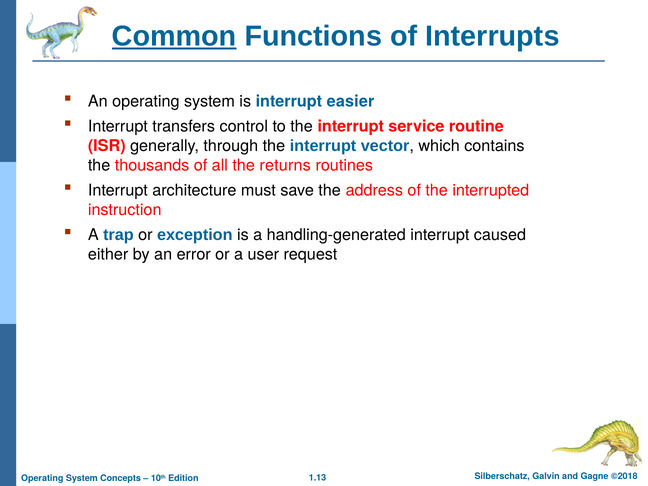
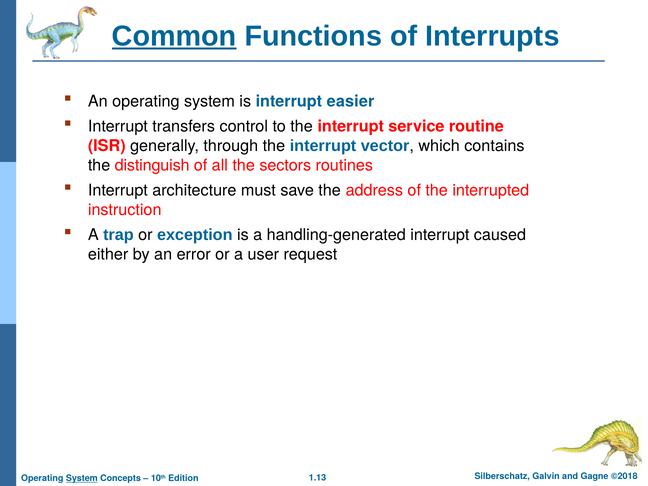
thousands: thousands -> distinguish (152, 165)
returns: returns -> sectors (285, 165)
System underline: none -> present (82, 478)
